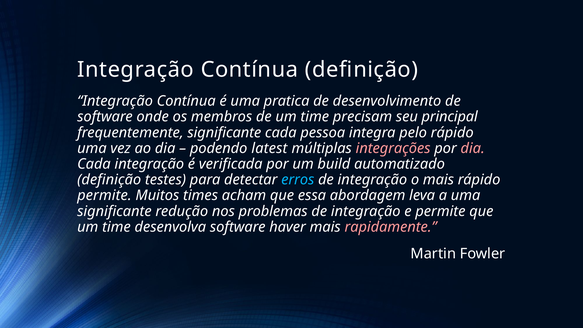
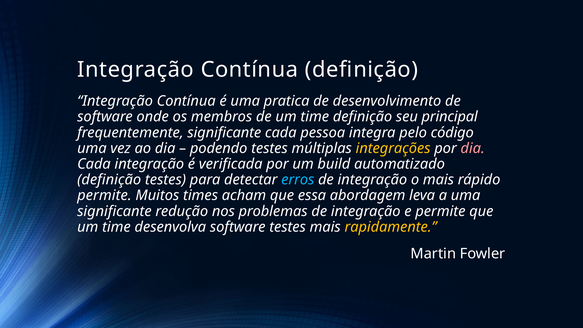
time precisam: precisam -> definição (363, 117)
pelo rápido: rápido -> código (452, 133)
podendo latest: latest -> testes (269, 148)
integrações colour: pink -> yellow (393, 148)
software haver: haver -> testes (288, 227)
rapidamente colour: pink -> yellow (391, 227)
